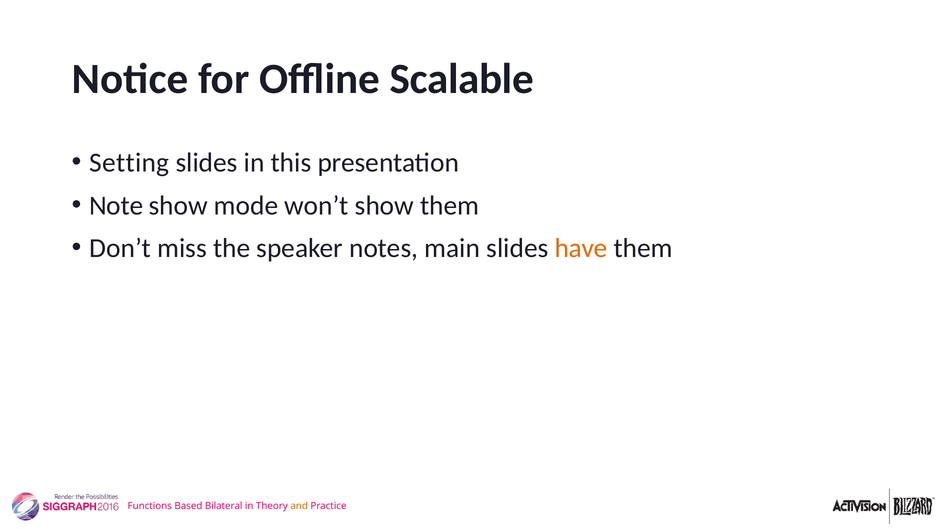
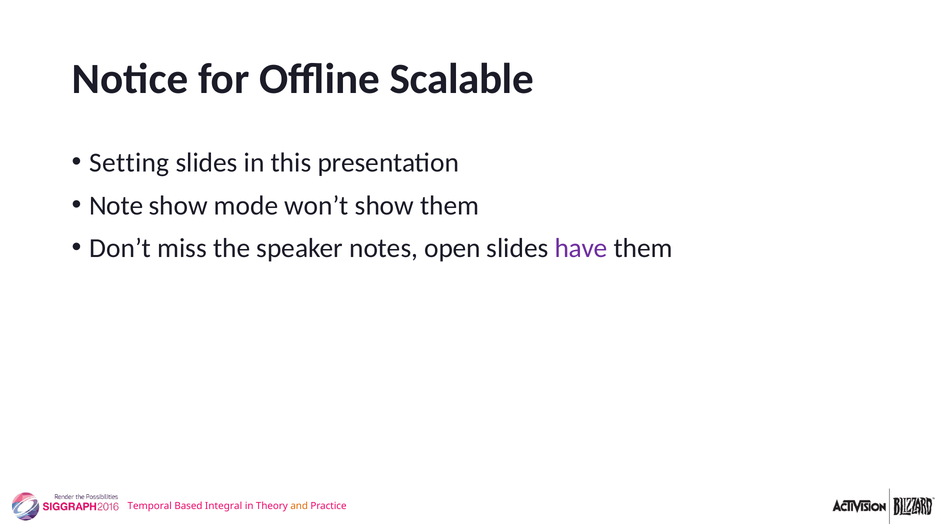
main: main -> open (452, 248)
have colour: orange -> purple (581, 248)
Functions: Functions -> Temporal (150, 506)
Bilateral: Bilateral -> Integral (224, 506)
